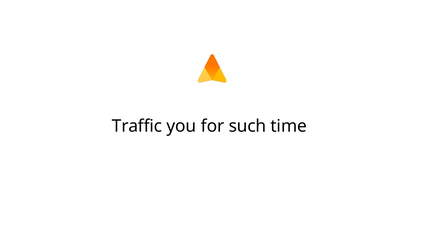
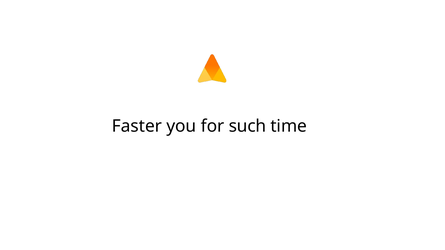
Traffic: Traffic -> Faster (137, 126)
